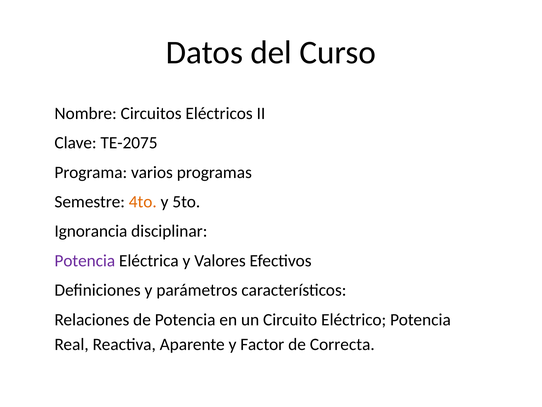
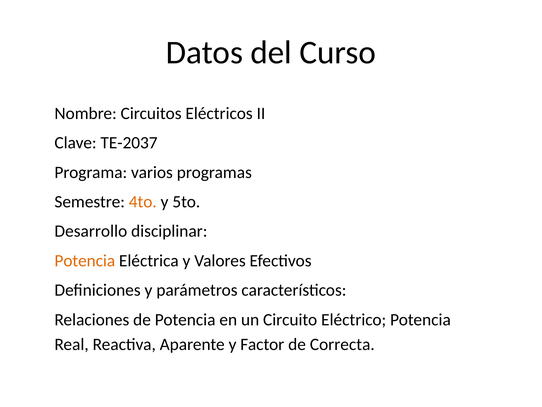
TE-2075: TE-2075 -> TE-2037 (129, 143)
Ignorancia: Ignorancia -> Desarrollo (91, 231)
Potencia colour: purple -> orange (85, 260)
